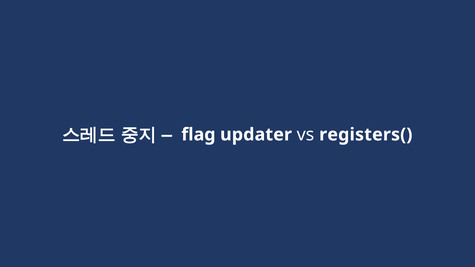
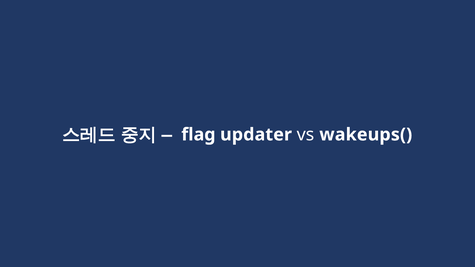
registers(: registers( -> wakeups( (366, 135)
